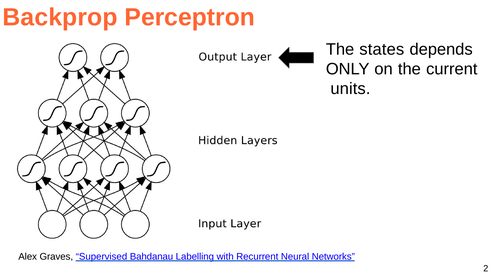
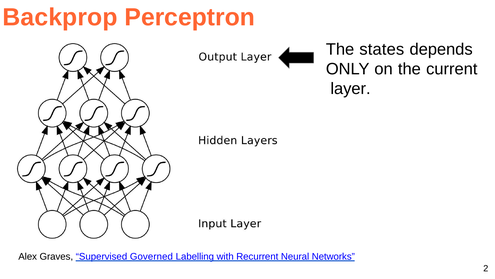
units: units -> layer (351, 89)
Bahdanau: Bahdanau -> Governed (151, 256)
